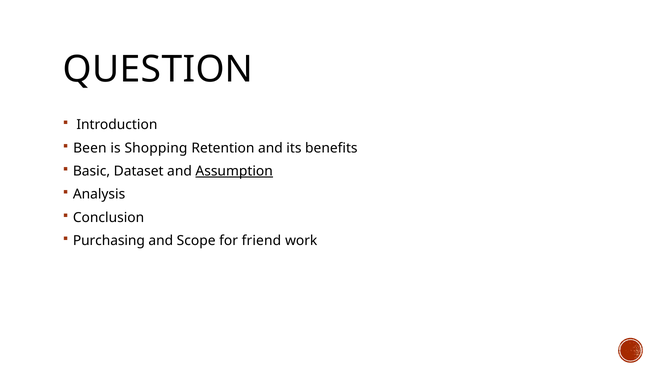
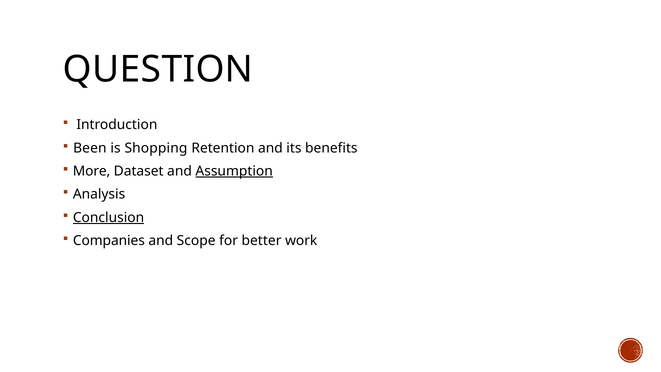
Basic: Basic -> More (92, 171)
Conclusion underline: none -> present (109, 217)
Purchasing: Purchasing -> Companies (109, 240)
friend: friend -> better (261, 240)
